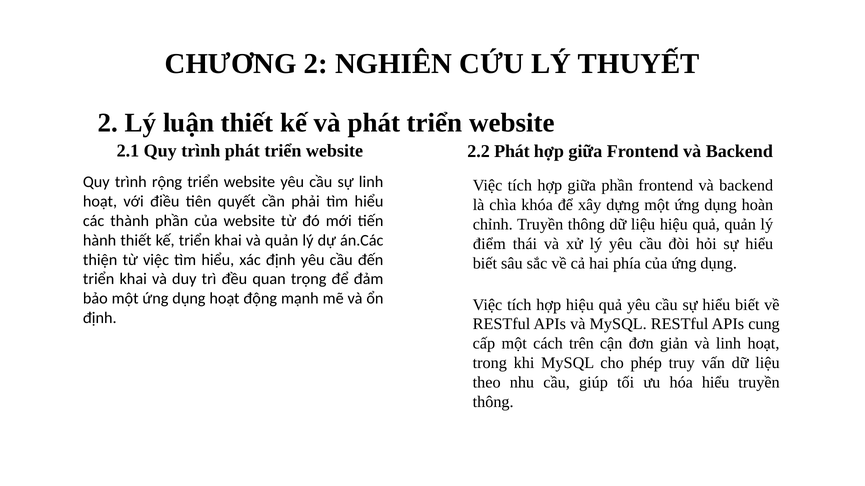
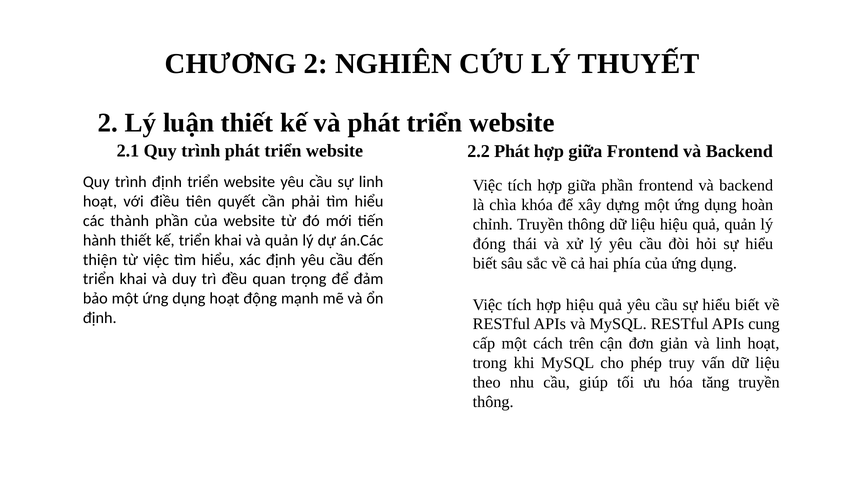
trình rộng: rộng -> định (167, 182)
điểm: điểm -> đóng (489, 244)
hóa hiểu: hiểu -> tăng (716, 383)
